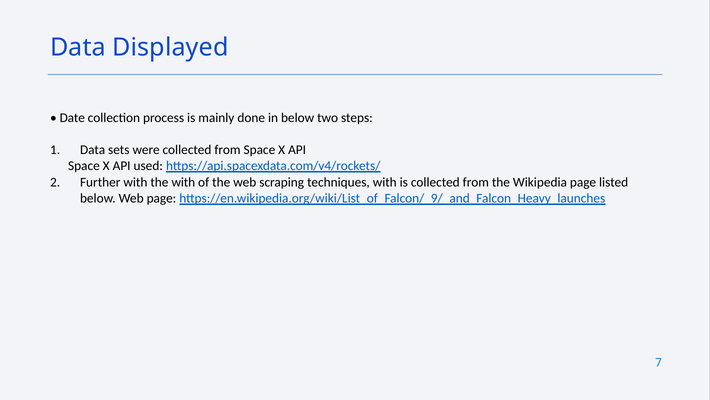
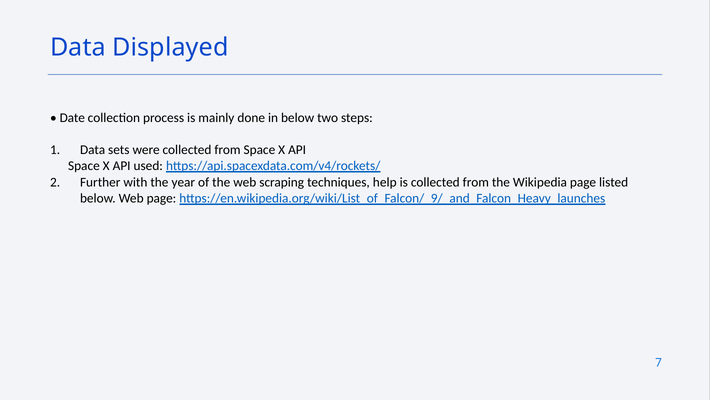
the with: with -> year (183, 182)
techniques with: with -> help (385, 182)
